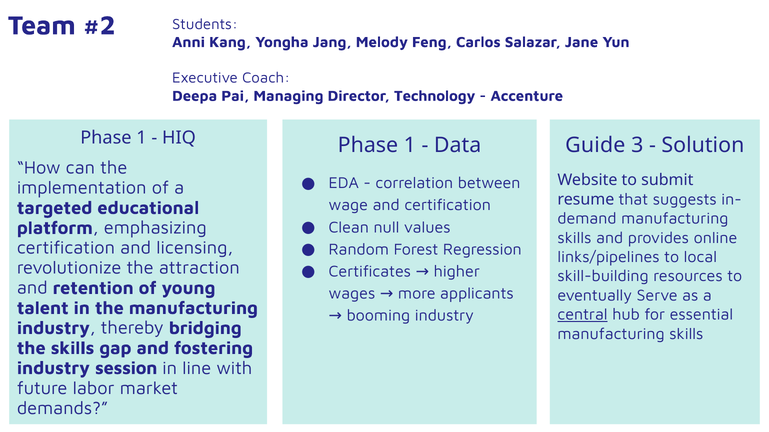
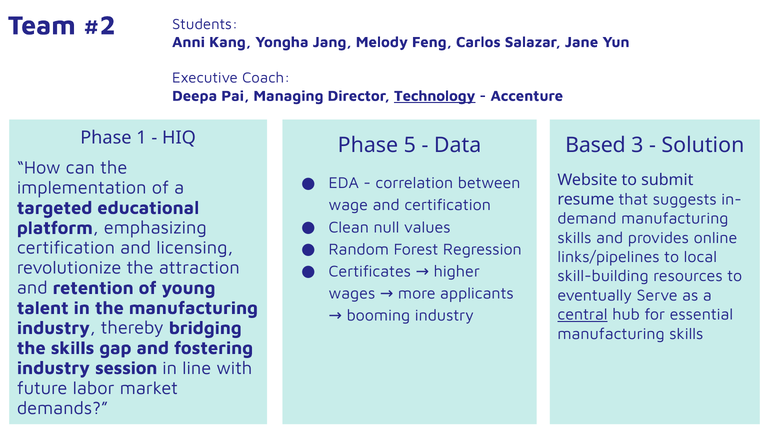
Technology underline: none -> present (435, 96)
1: 1 -> 5 (410, 146)
Guide: Guide -> Based (595, 146)
